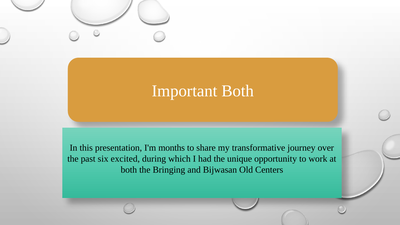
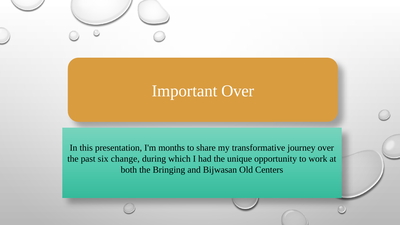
Important Both: Both -> Over (238, 91)
excited: excited -> change (125, 159)
